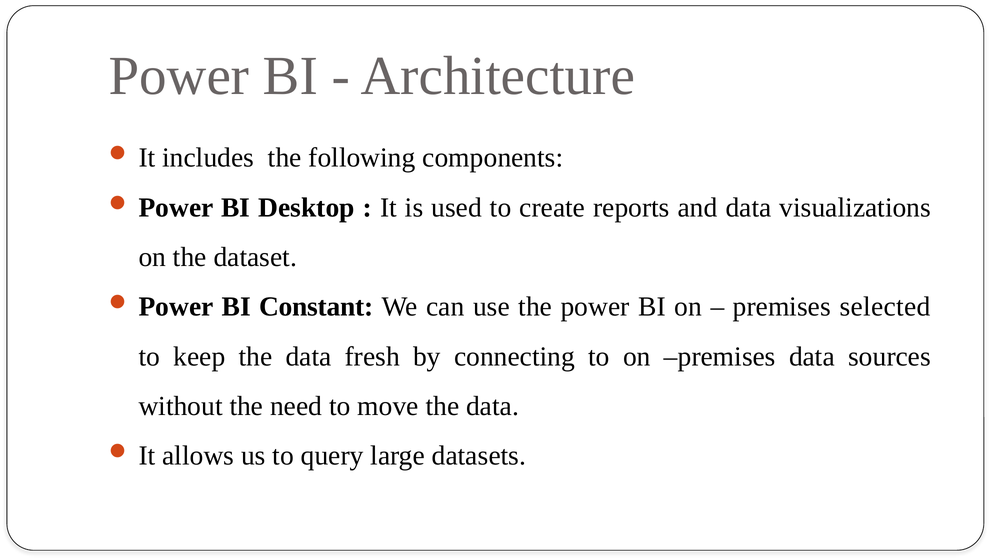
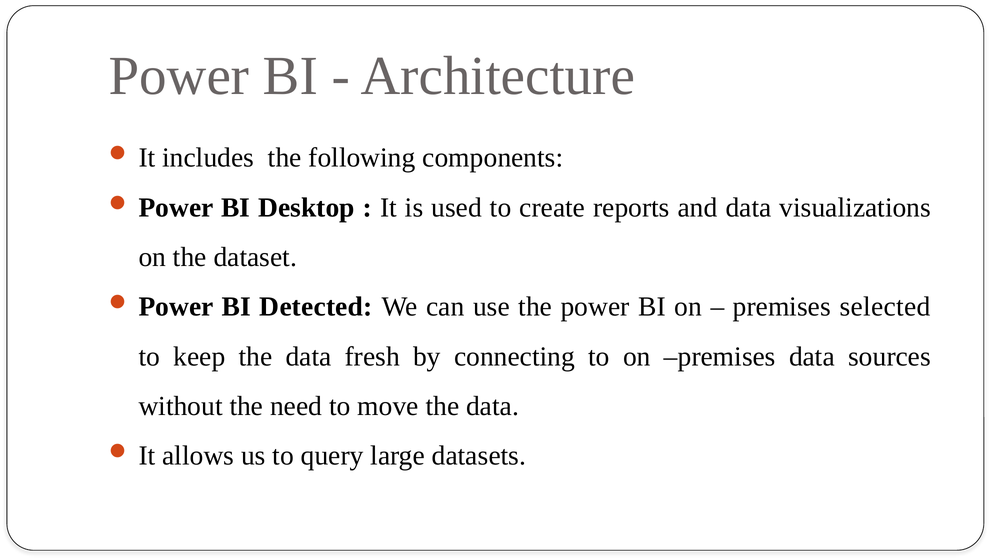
Constant: Constant -> Detected (316, 306)
